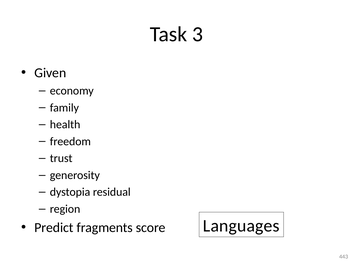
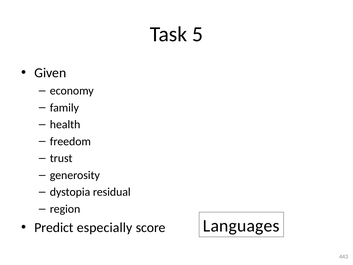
3: 3 -> 5 (198, 34)
fragments: fragments -> especially (105, 227)
